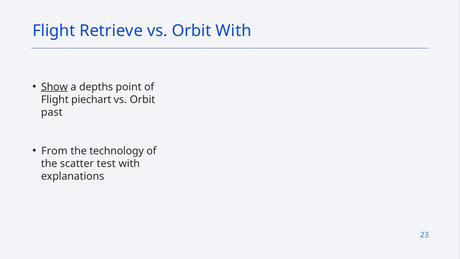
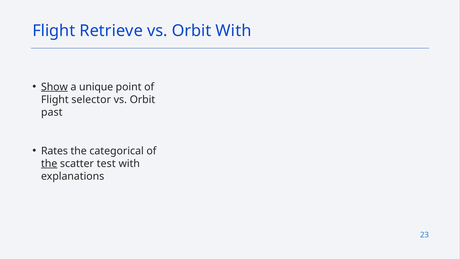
depths: depths -> unique (96, 87)
piechart: piechart -> selector (91, 99)
From: From -> Rates (54, 151)
technology: technology -> categorical (117, 151)
the underline: none -> present (49, 163)
